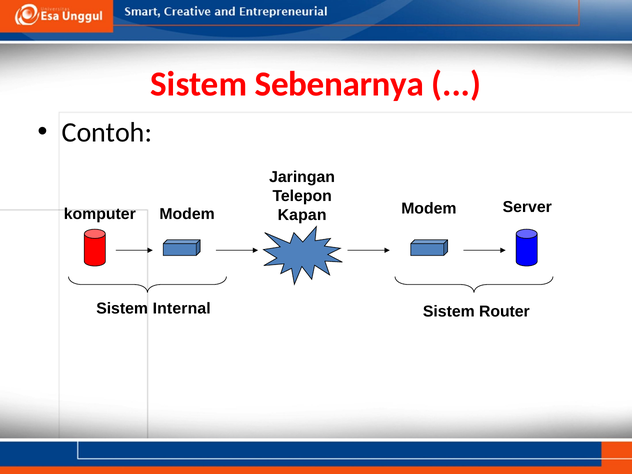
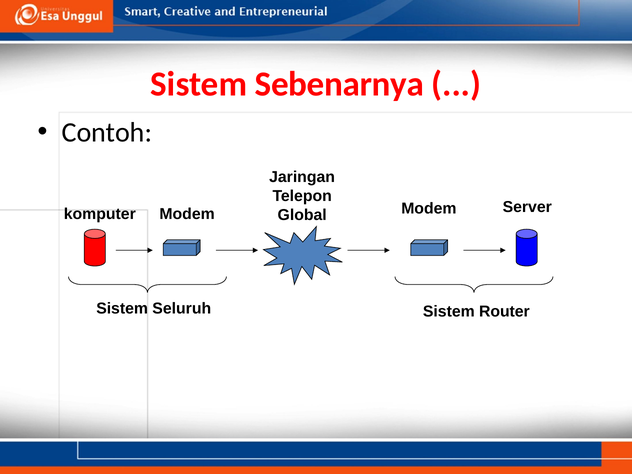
Kapan: Kapan -> Global (302, 215)
Internal: Internal -> Seluruh (182, 309)
